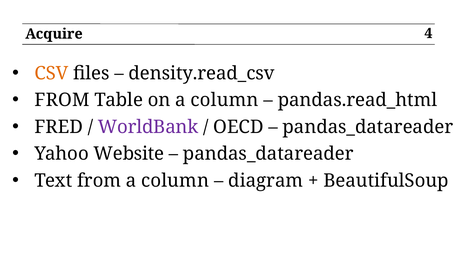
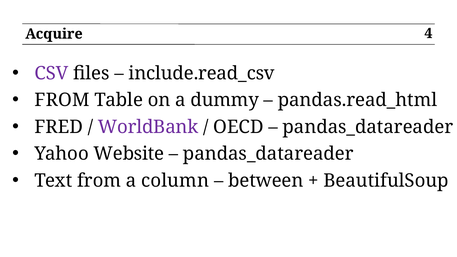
CSV colour: orange -> purple (52, 73)
density.read_csv: density.read_csv -> include.read_csv (202, 73)
on a column: column -> dummy (225, 100)
diagram: diagram -> between (266, 180)
